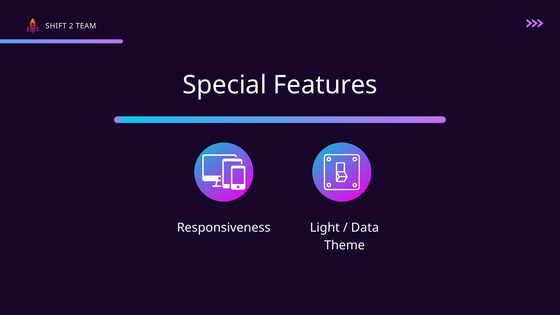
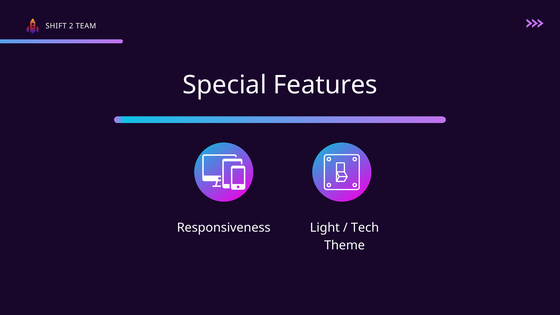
Data: Data -> Tech (365, 228)
